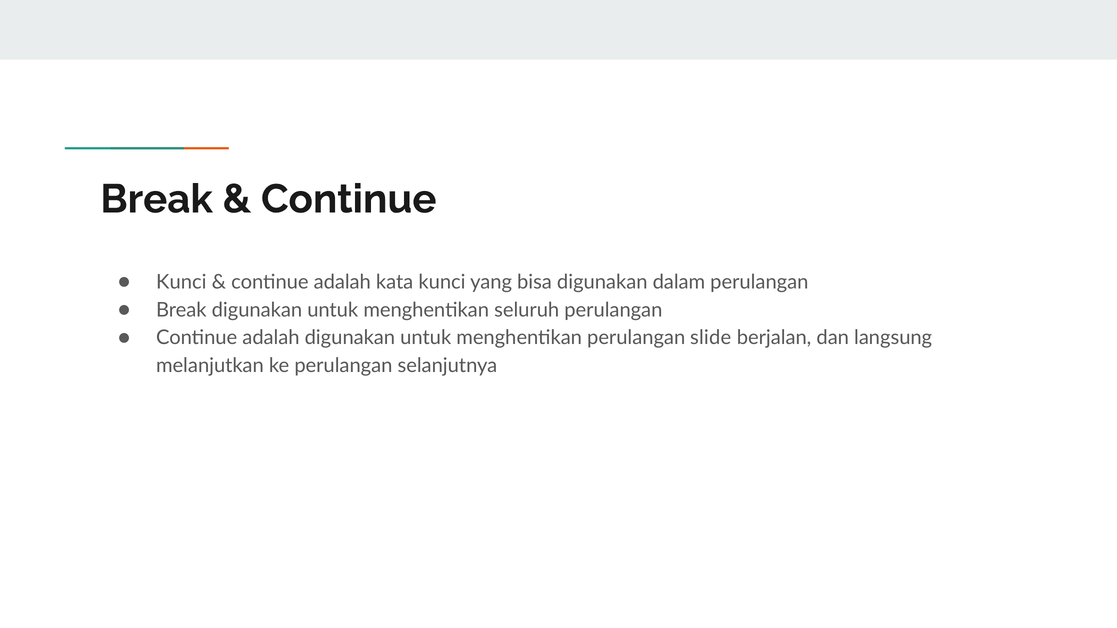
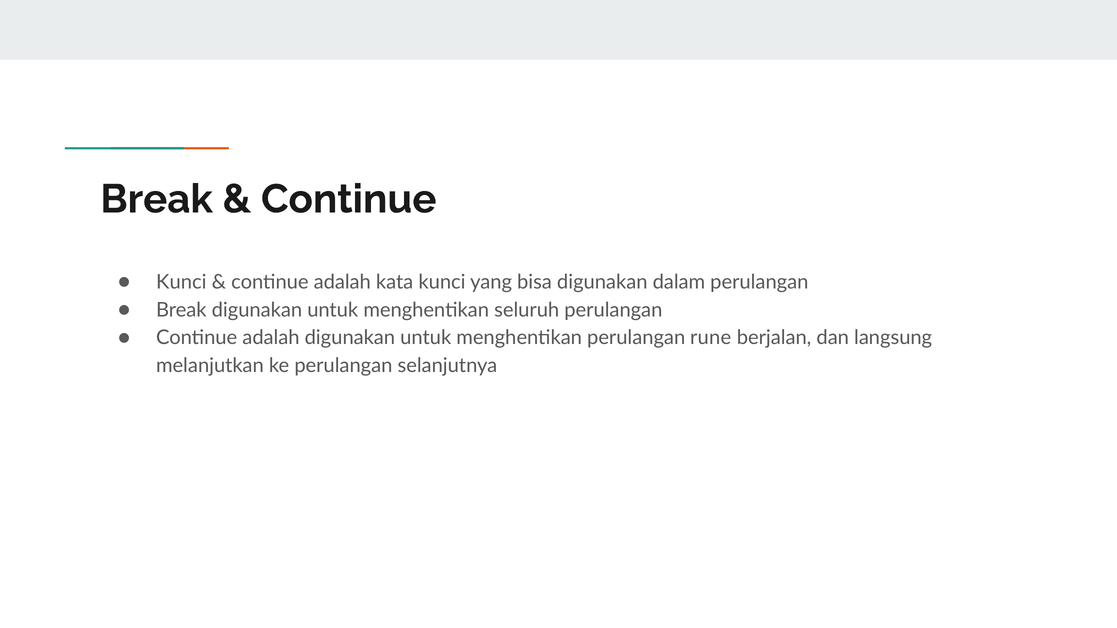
slide: slide -> rune (711, 338)
